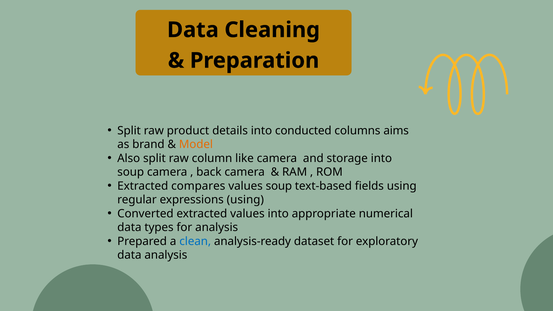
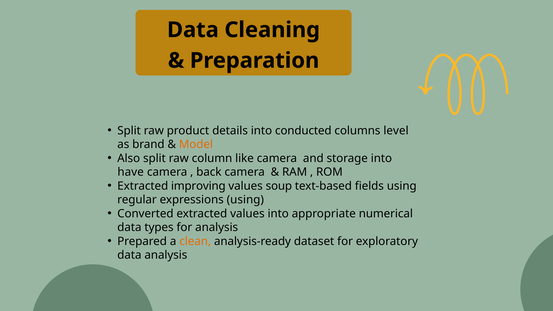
aims: aims -> level (396, 131)
soup: soup -> have (131, 172)
compares: compares -> improving (198, 186)
clean colour: blue -> orange (195, 241)
